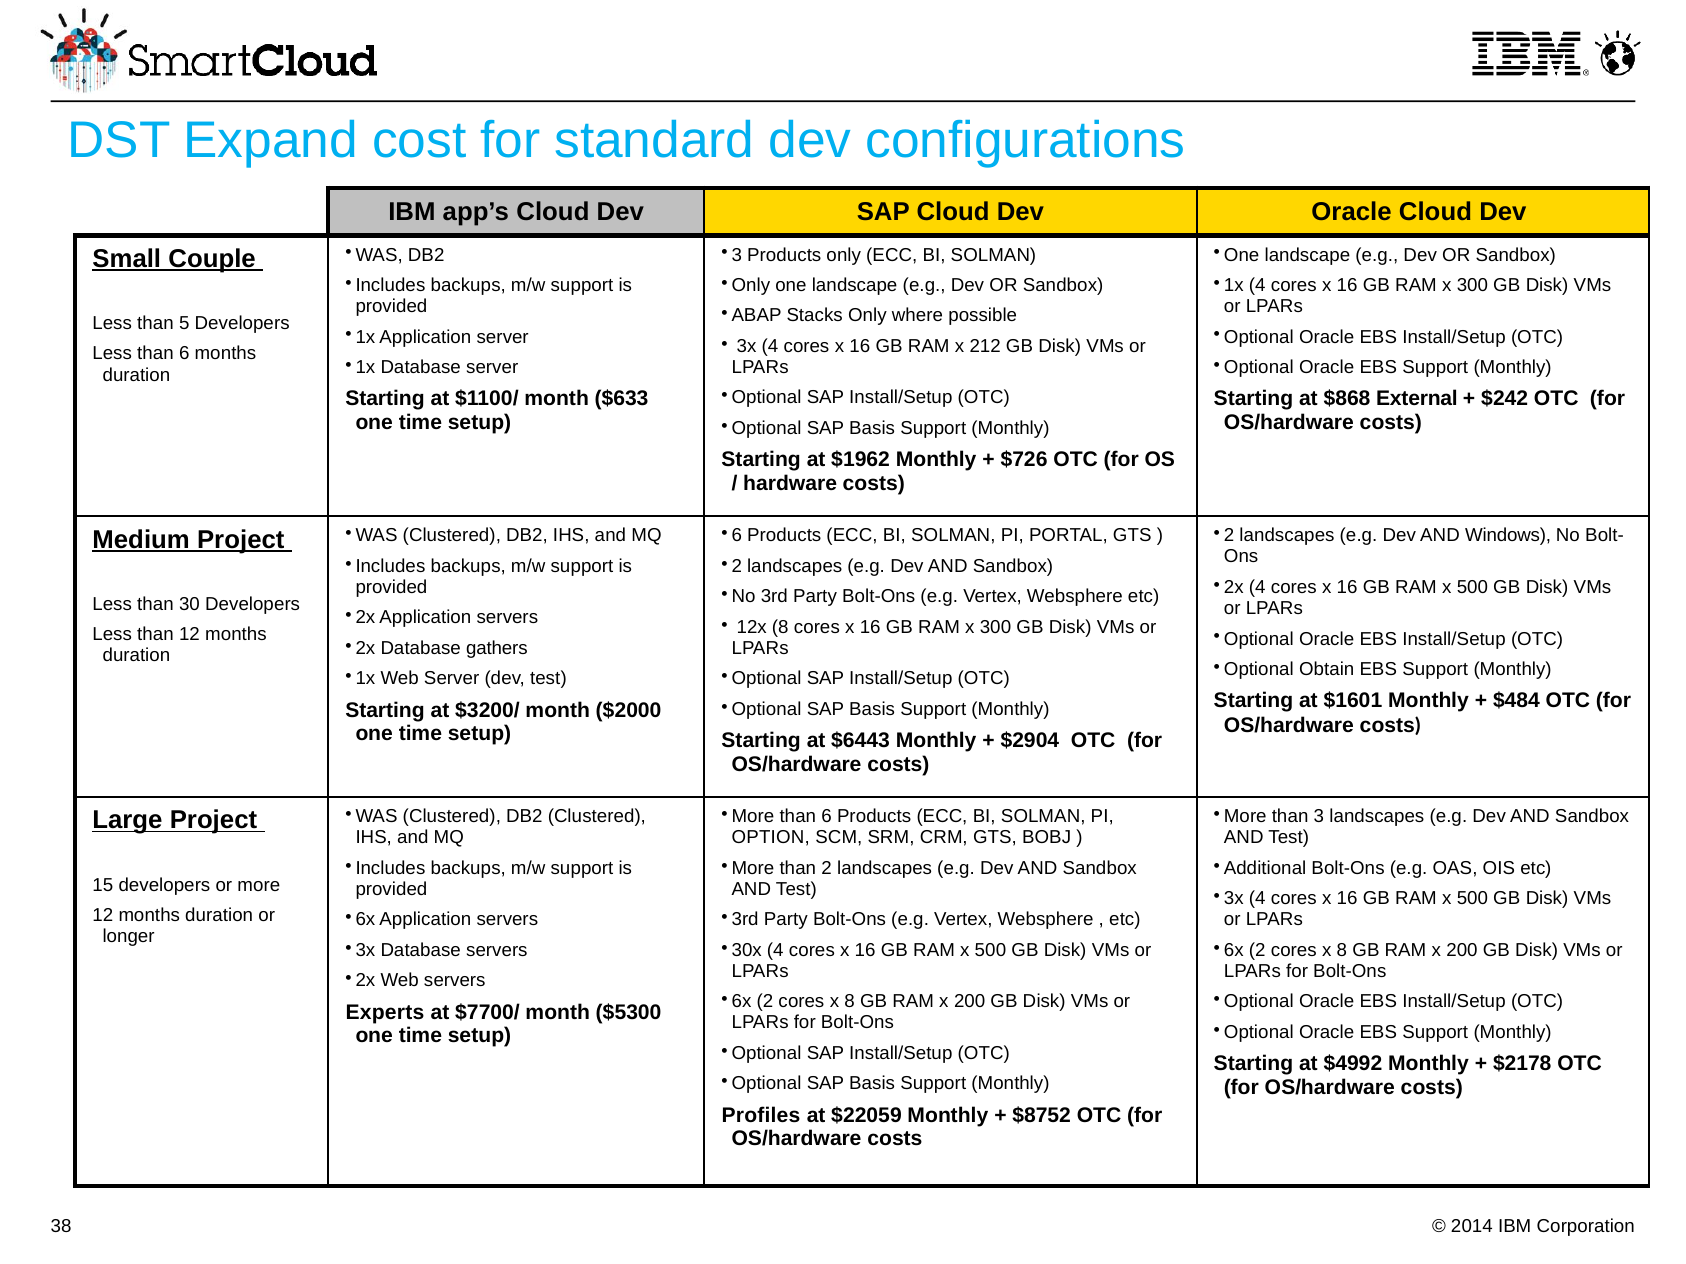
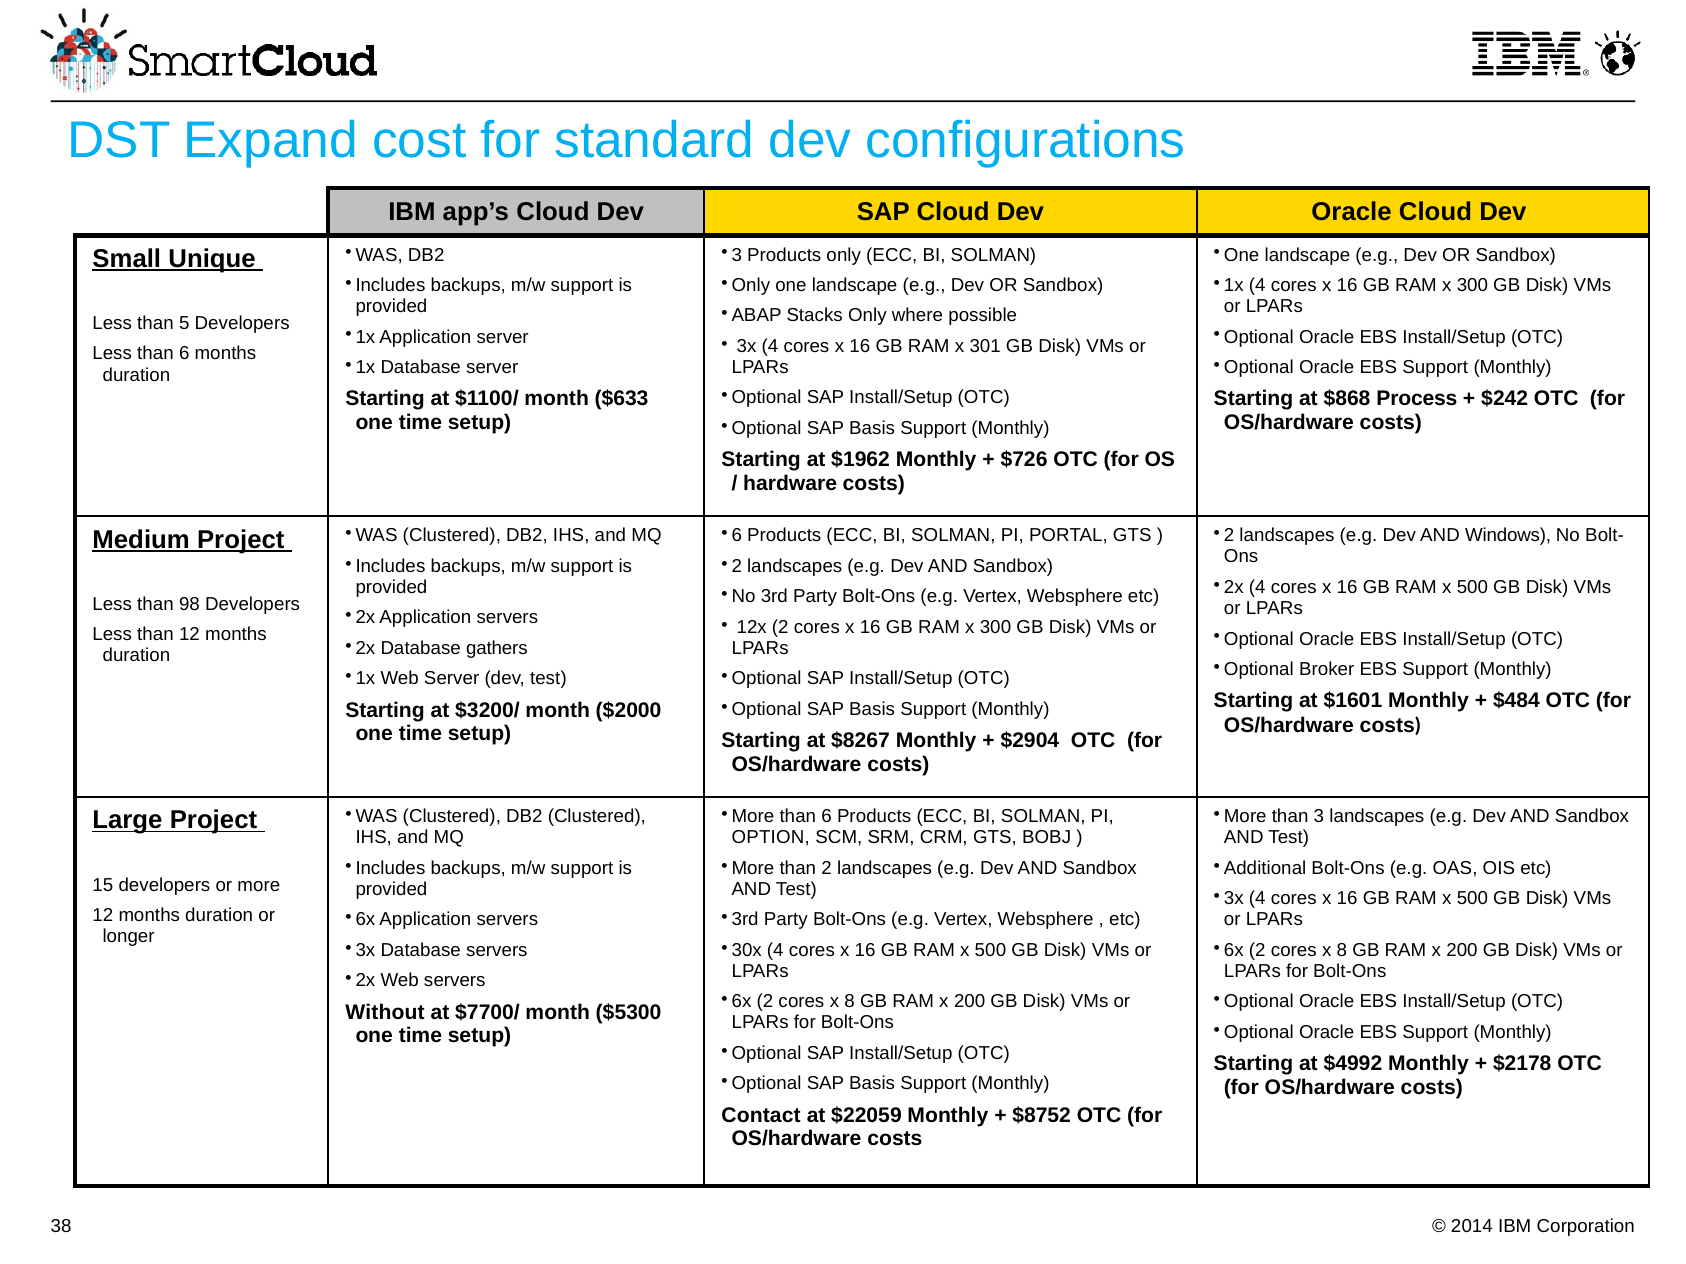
Couple: Couple -> Unique (212, 259)
212: 212 -> 301 (985, 346)
External: External -> Process (1417, 399)
30: 30 -> 98 (189, 604)
12x 8: 8 -> 2 (780, 627)
Obtain: Obtain -> Broker (1327, 670)
$6443: $6443 -> $8267 (861, 741)
Experts: Experts -> Without (385, 1013)
Profiles: Profiles -> Contact (761, 1116)
